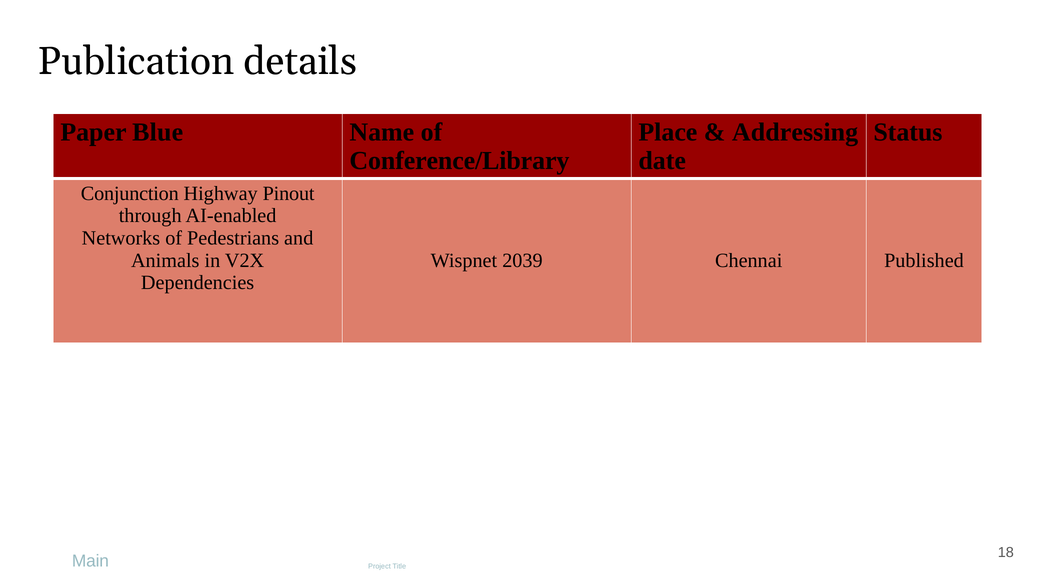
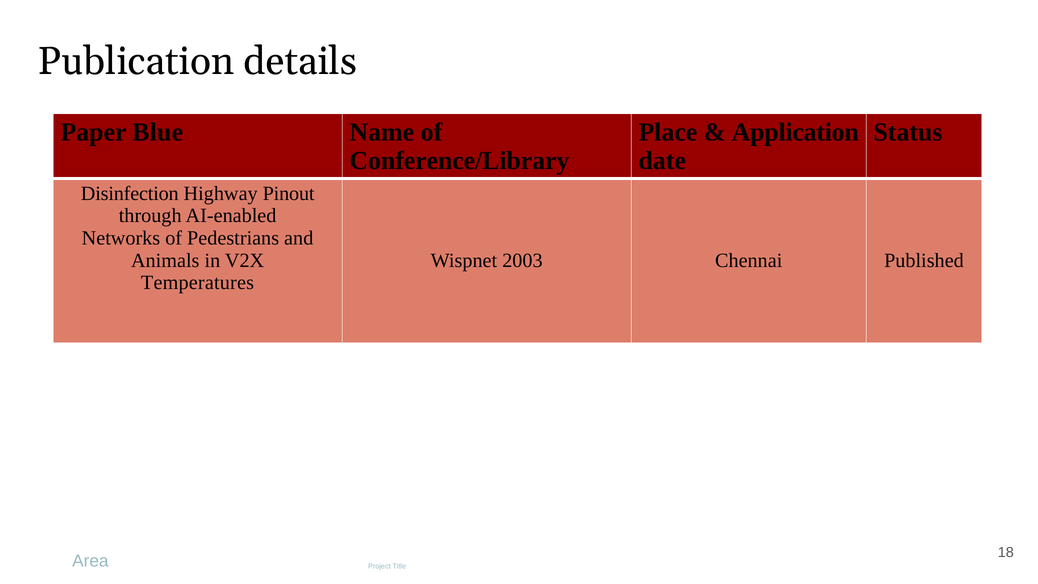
Addressing: Addressing -> Application (795, 132)
Conjunction: Conjunction -> Disinfection (130, 193)
2039: 2039 -> 2003 (522, 261)
Dependencies: Dependencies -> Temperatures (198, 283)
Main: Main -> Area (90, 561)
